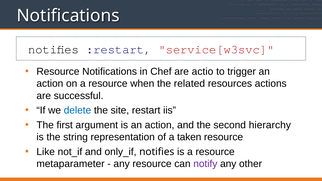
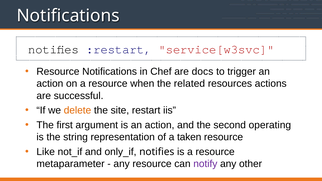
actio: actio -> docs (203, 72)
delete colour: blue -> orange (77, 110)
hierarchy: hierarchy -> operating (270, 125)
